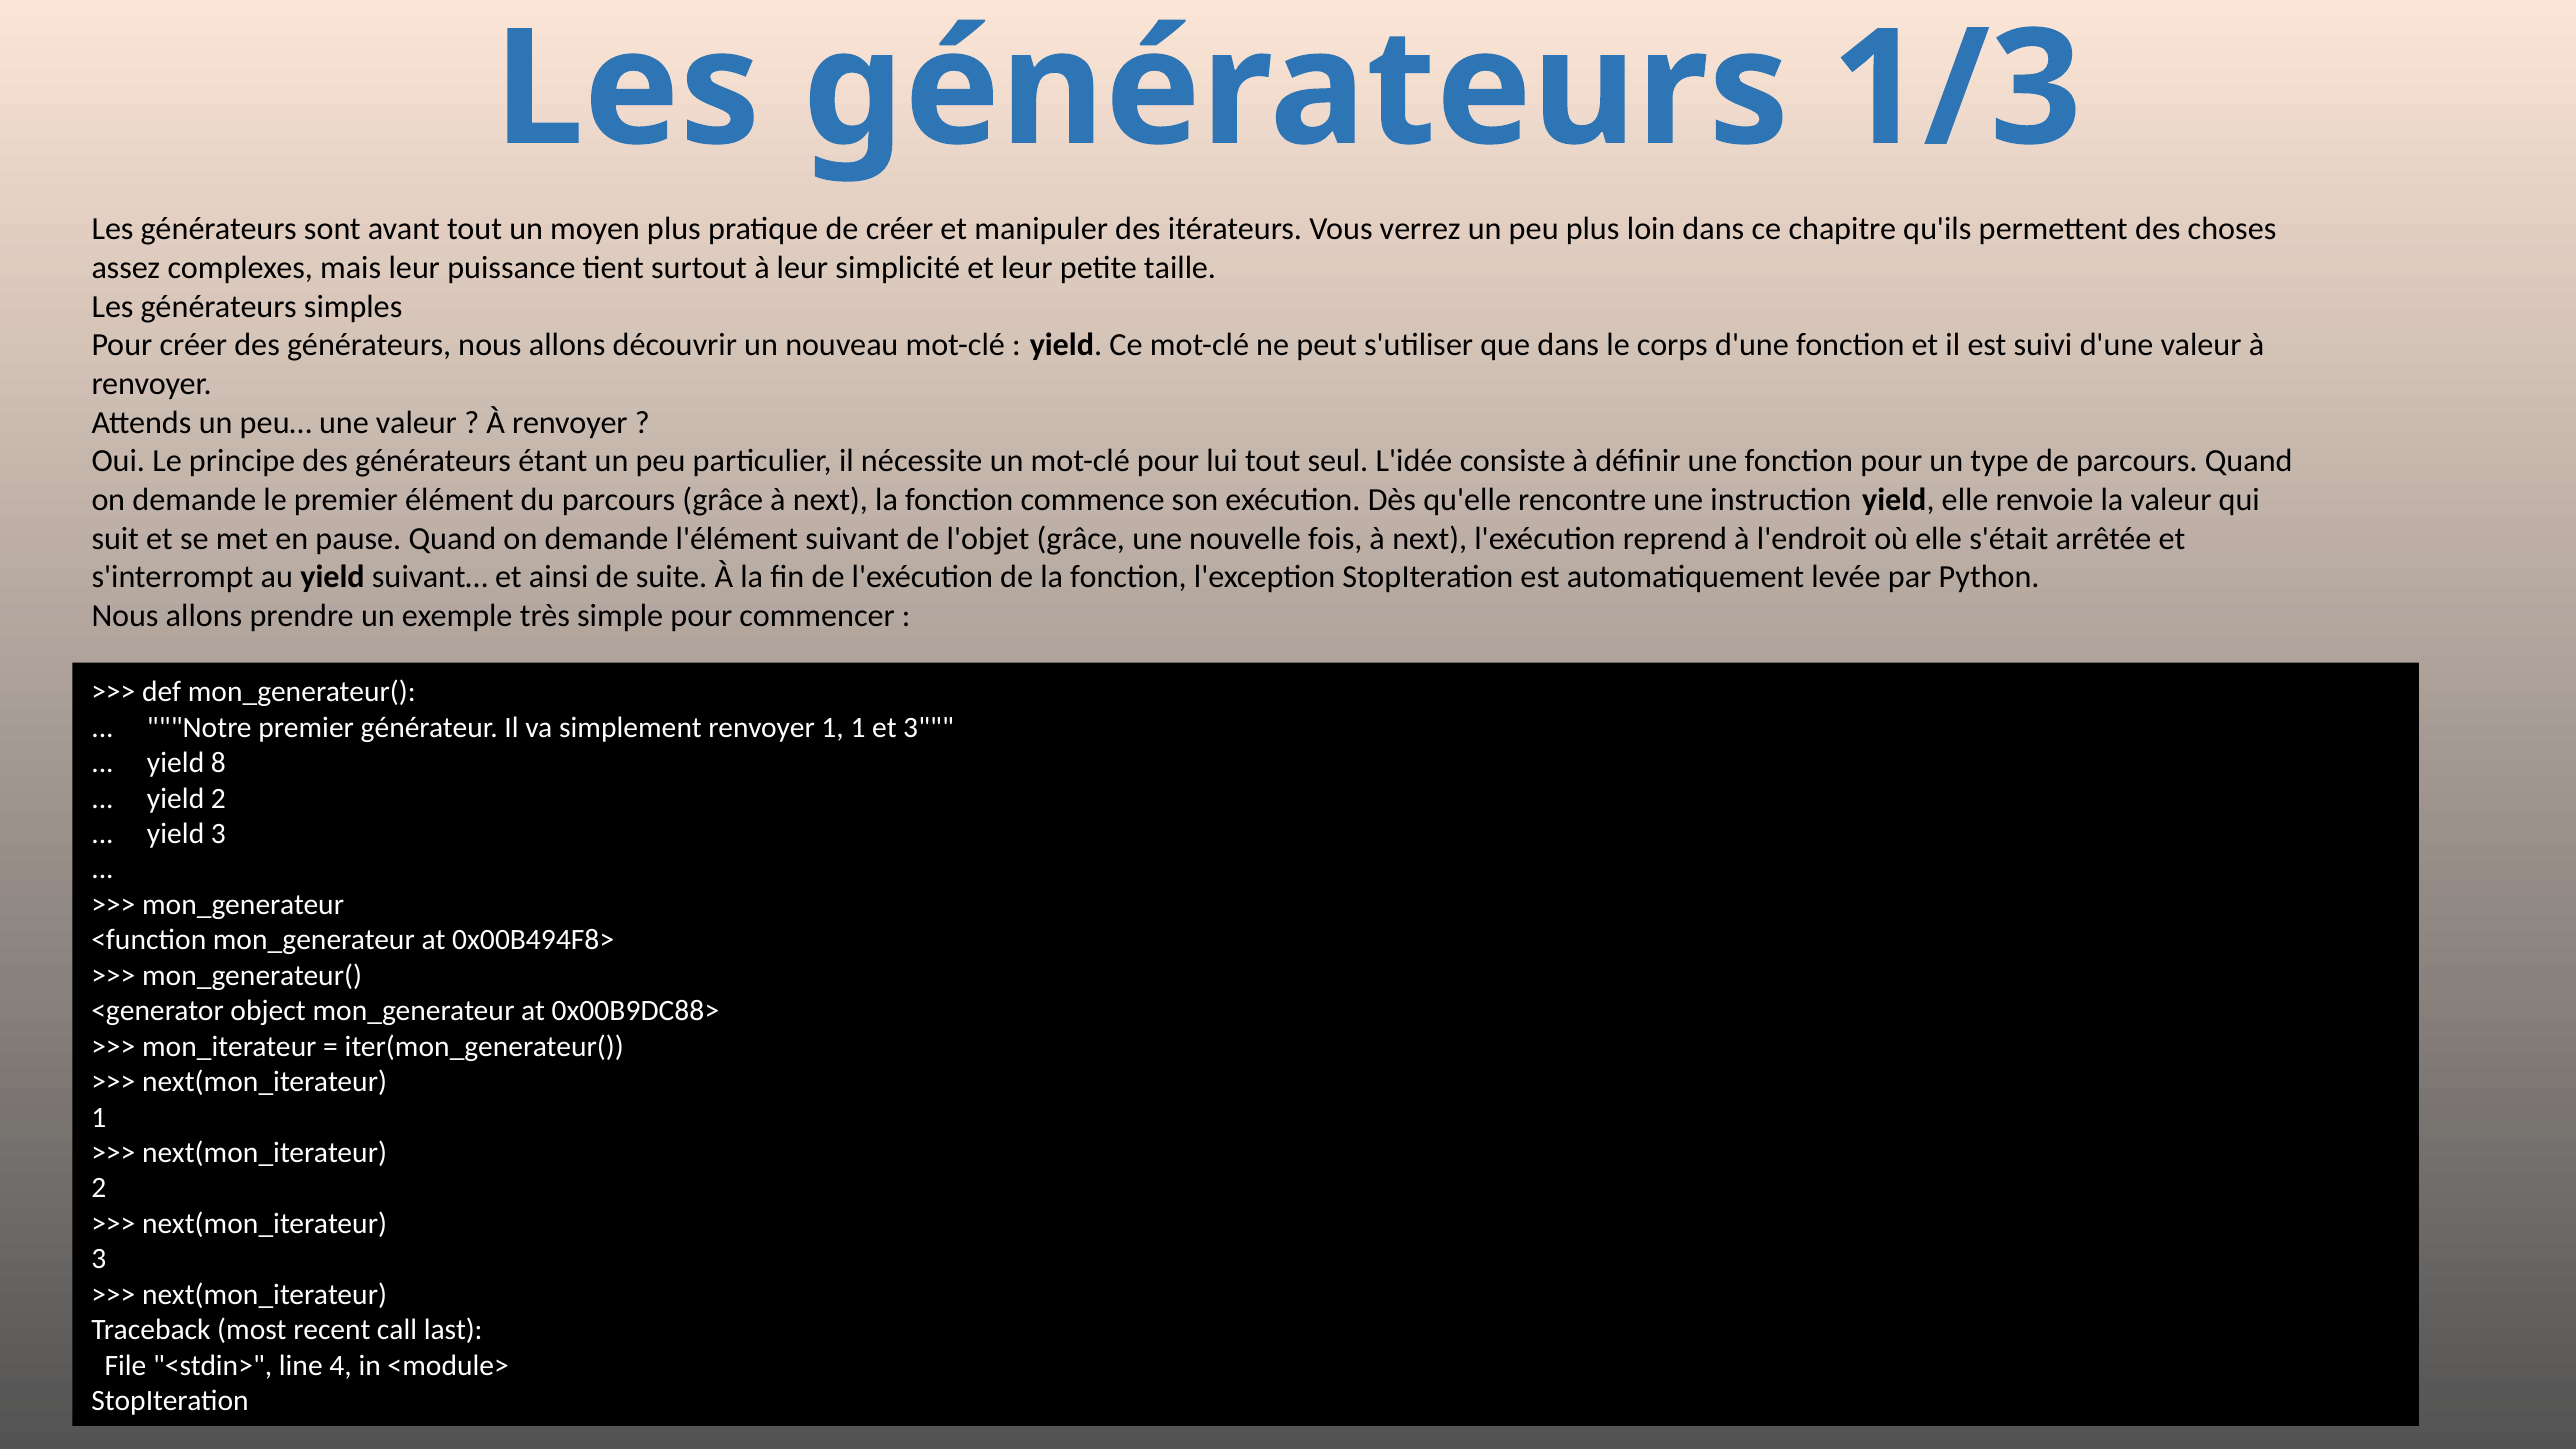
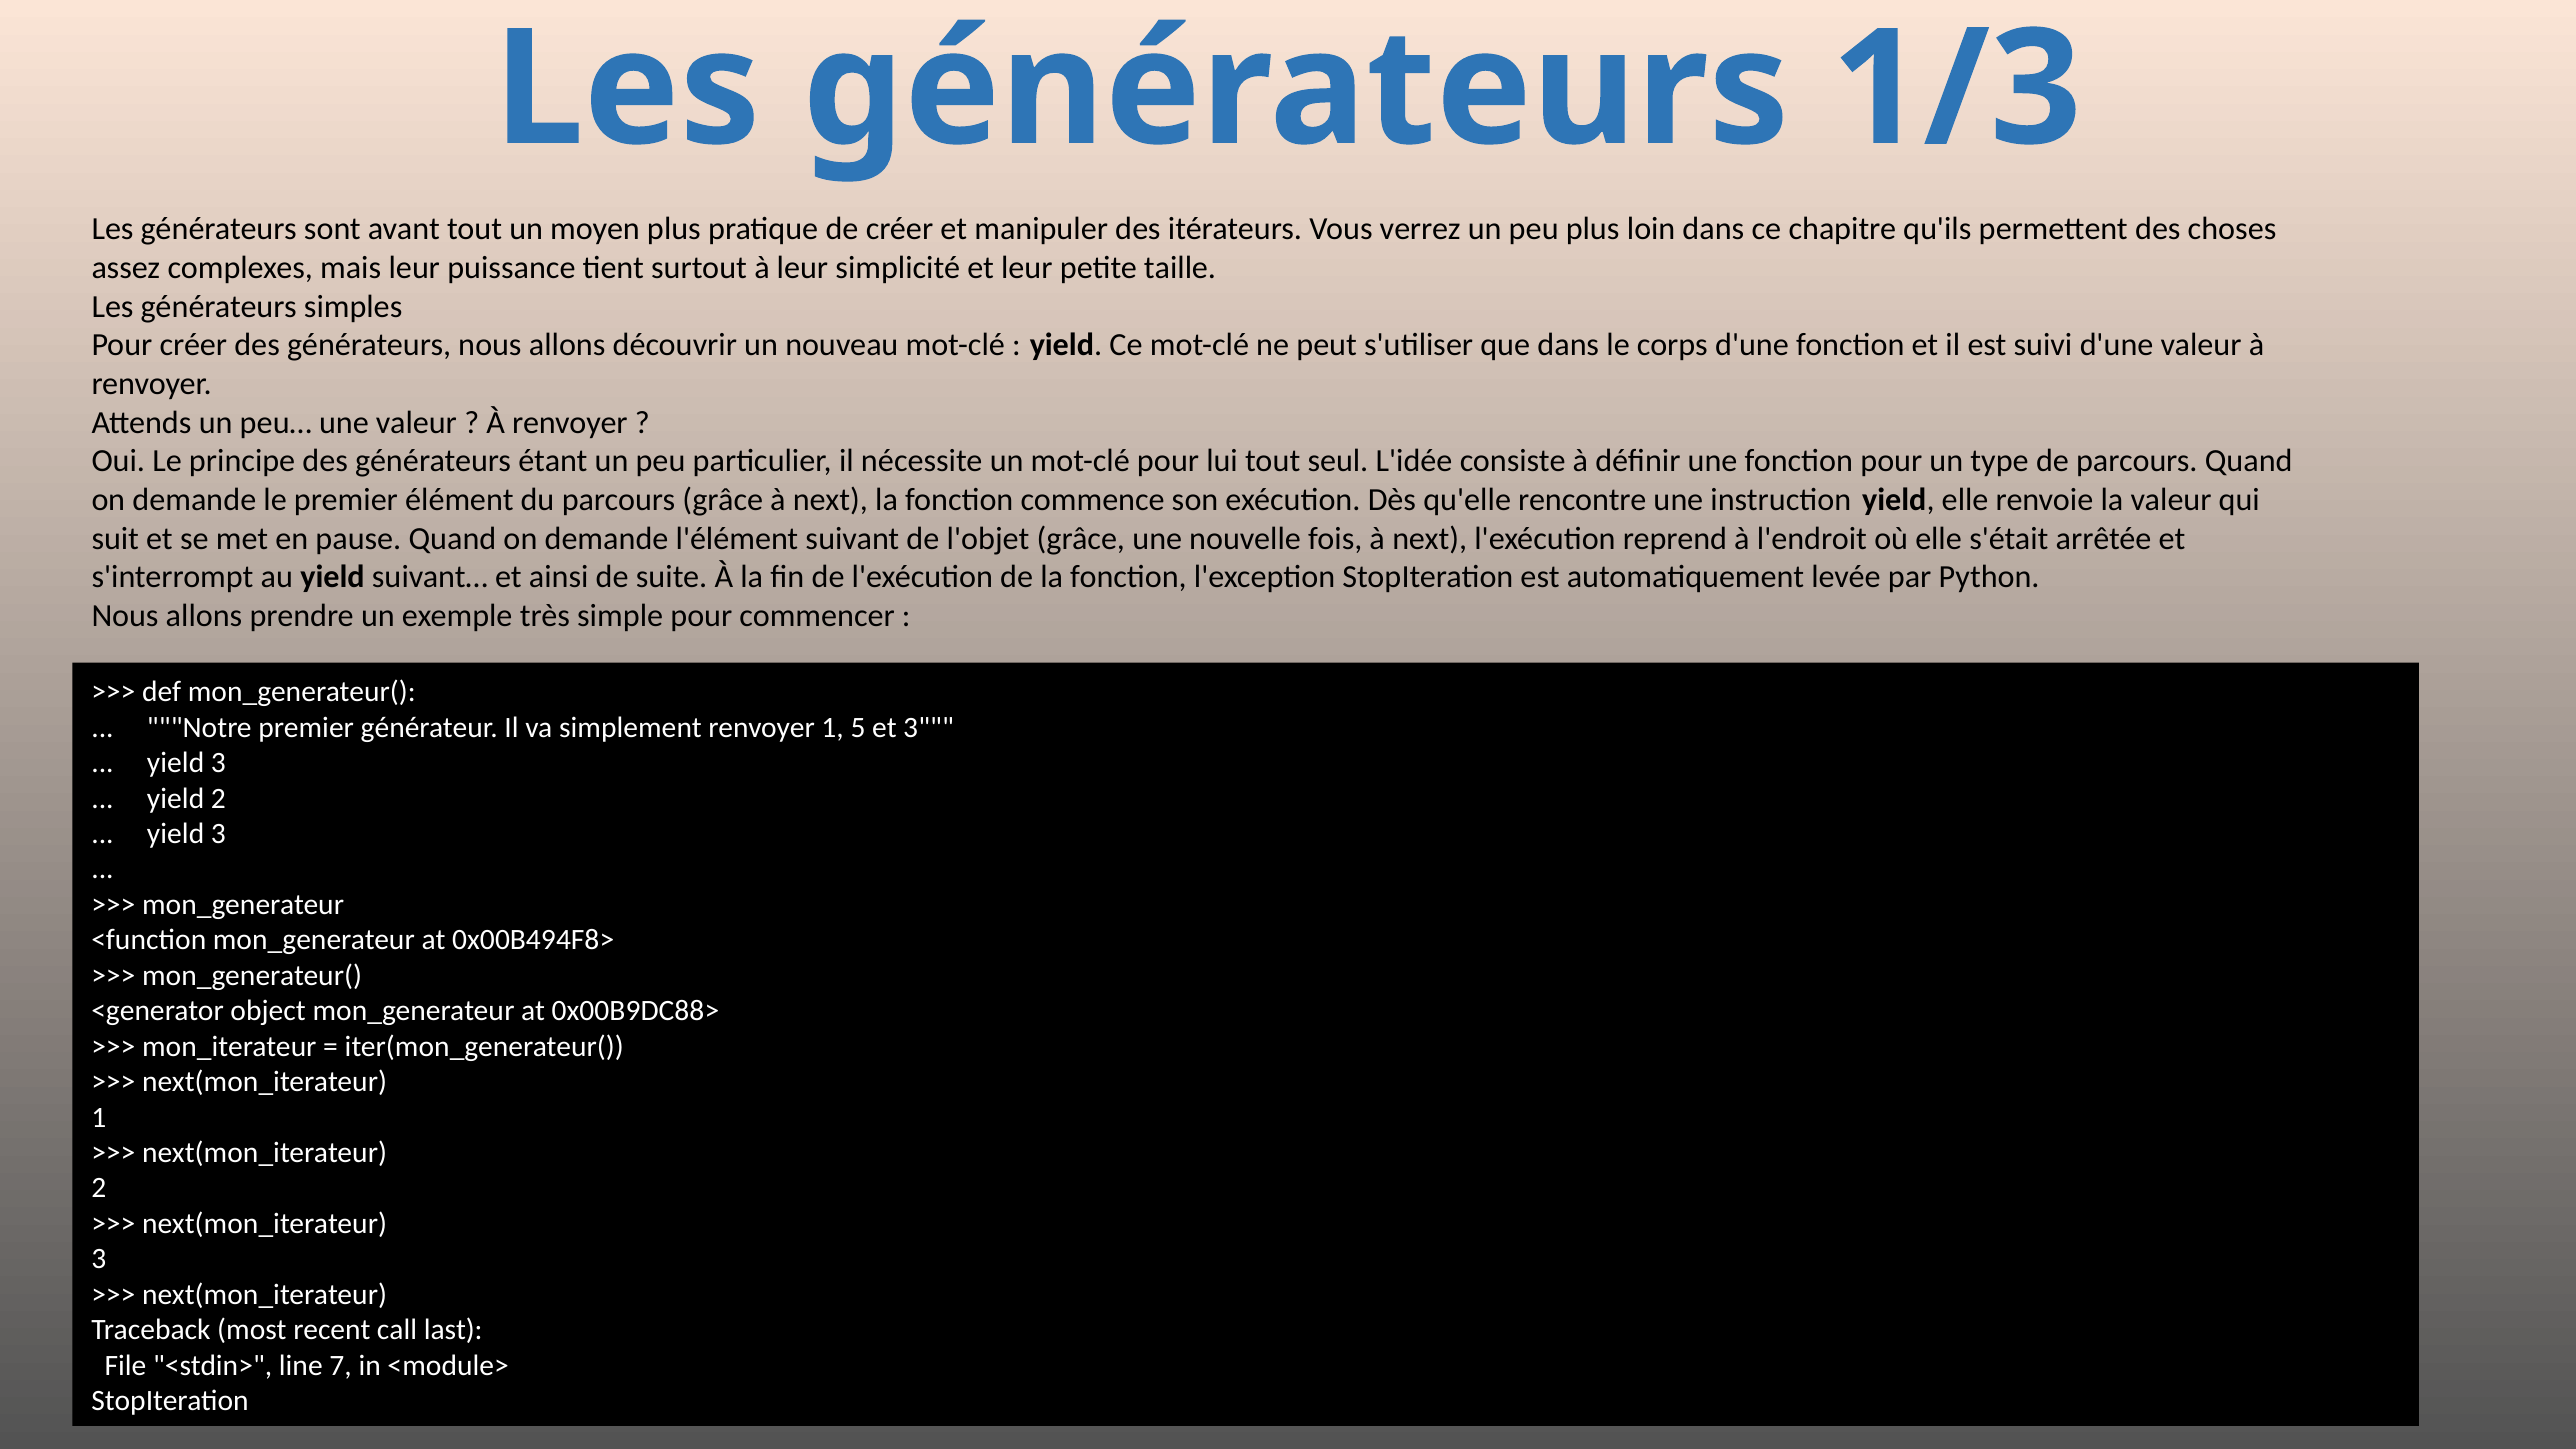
1 1: 1 -> 5 (858, 727)
8: 8 -> 3 (218, 763)
4: 4 -> 7 (341, 1365)
